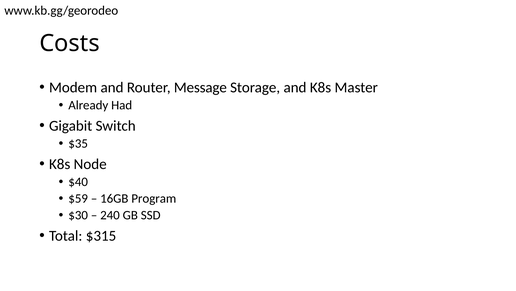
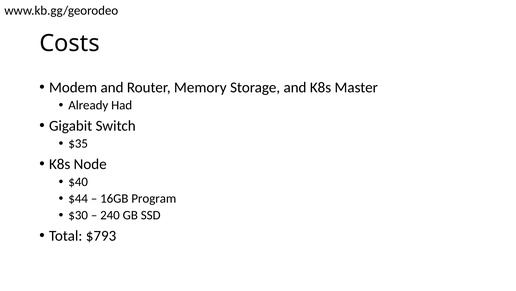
Message: Message -> Memory (200, 87)
$59: $59 -> $44 (78, 198)
$315: $315 -> $793 (101, 235)
